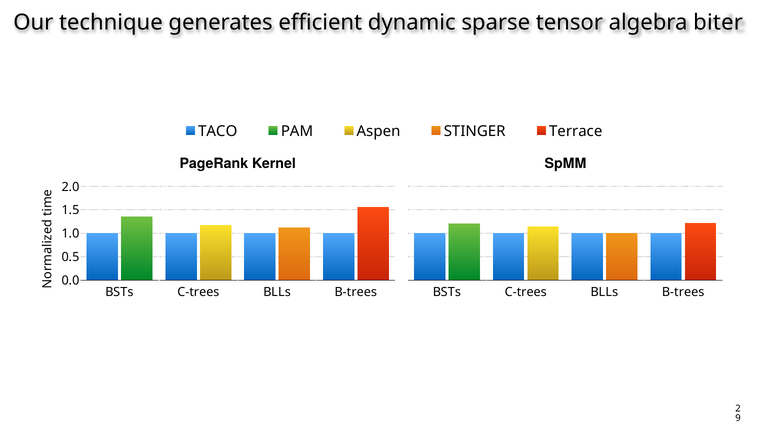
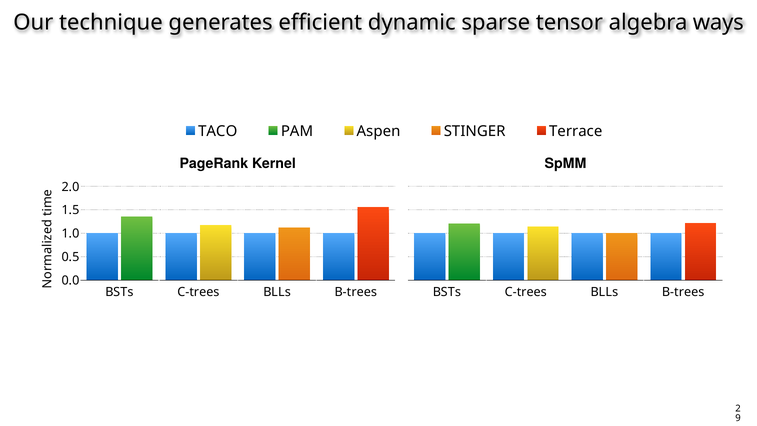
biter: biter -> ways (718, 23)
